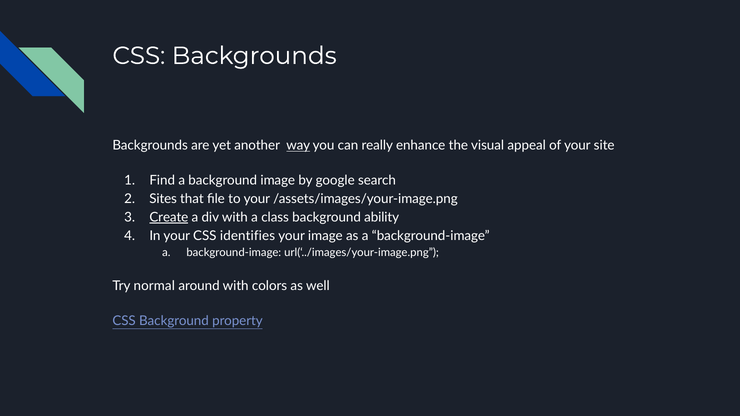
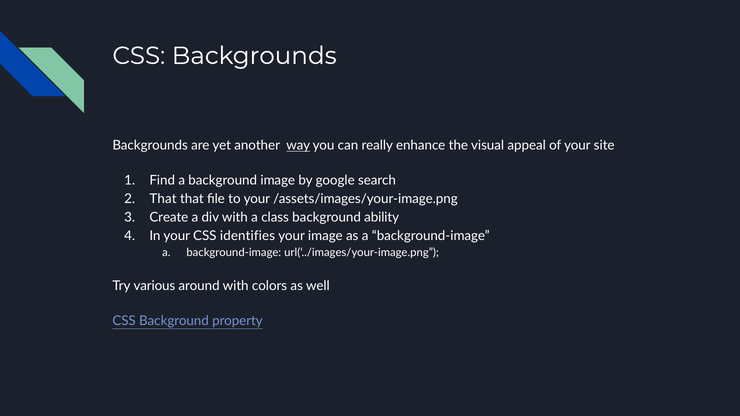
Sites: Sites -> That (163, 199)
Create underline: present -> none (169, 217)
normal: normal -> various (154, 286)
